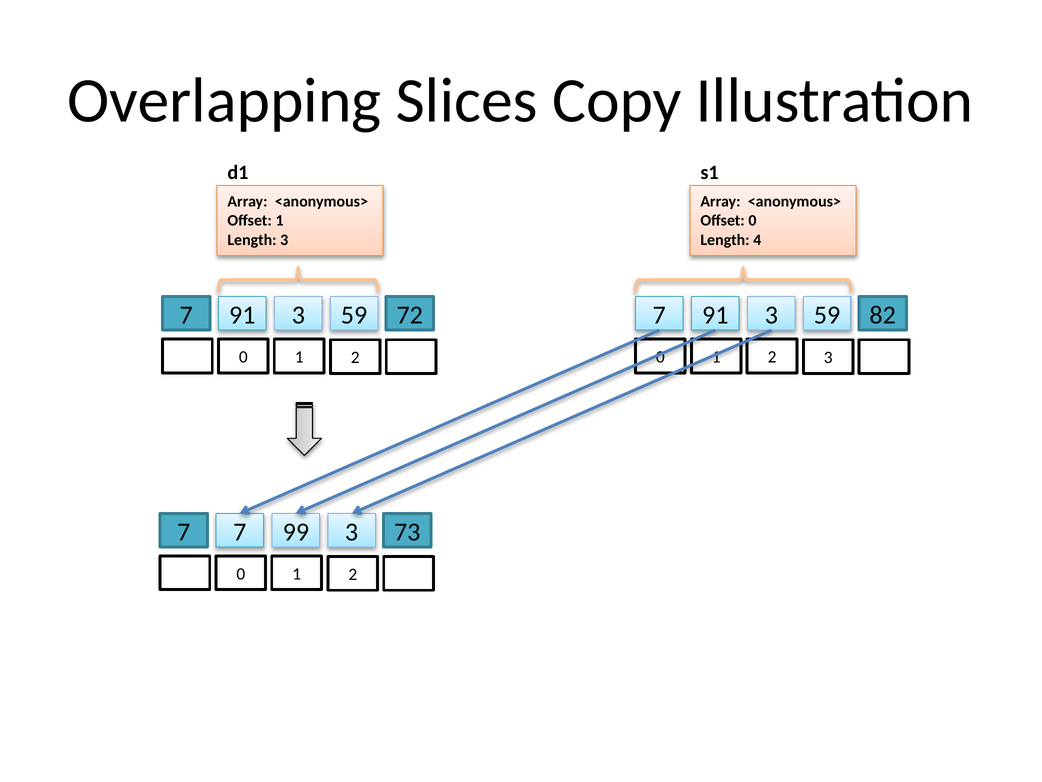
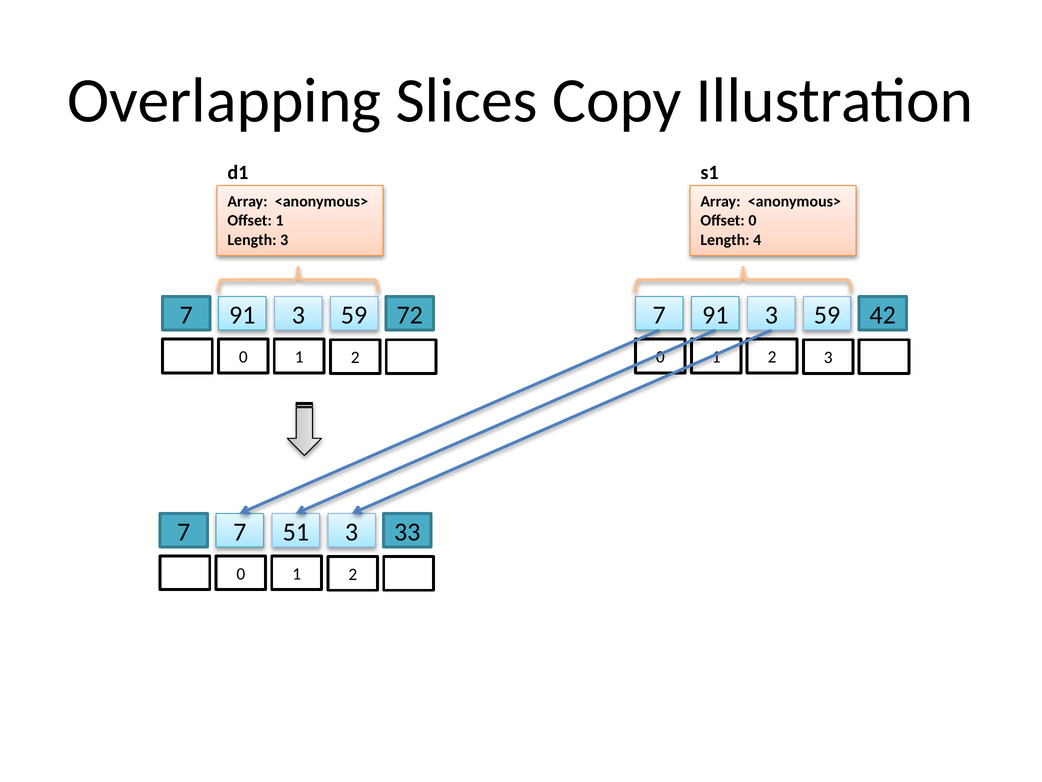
82: 82 -> 42 (883, 315)
99: 99 -> 51 (296, 532)
73: 73 -> 33 (407, 532)
